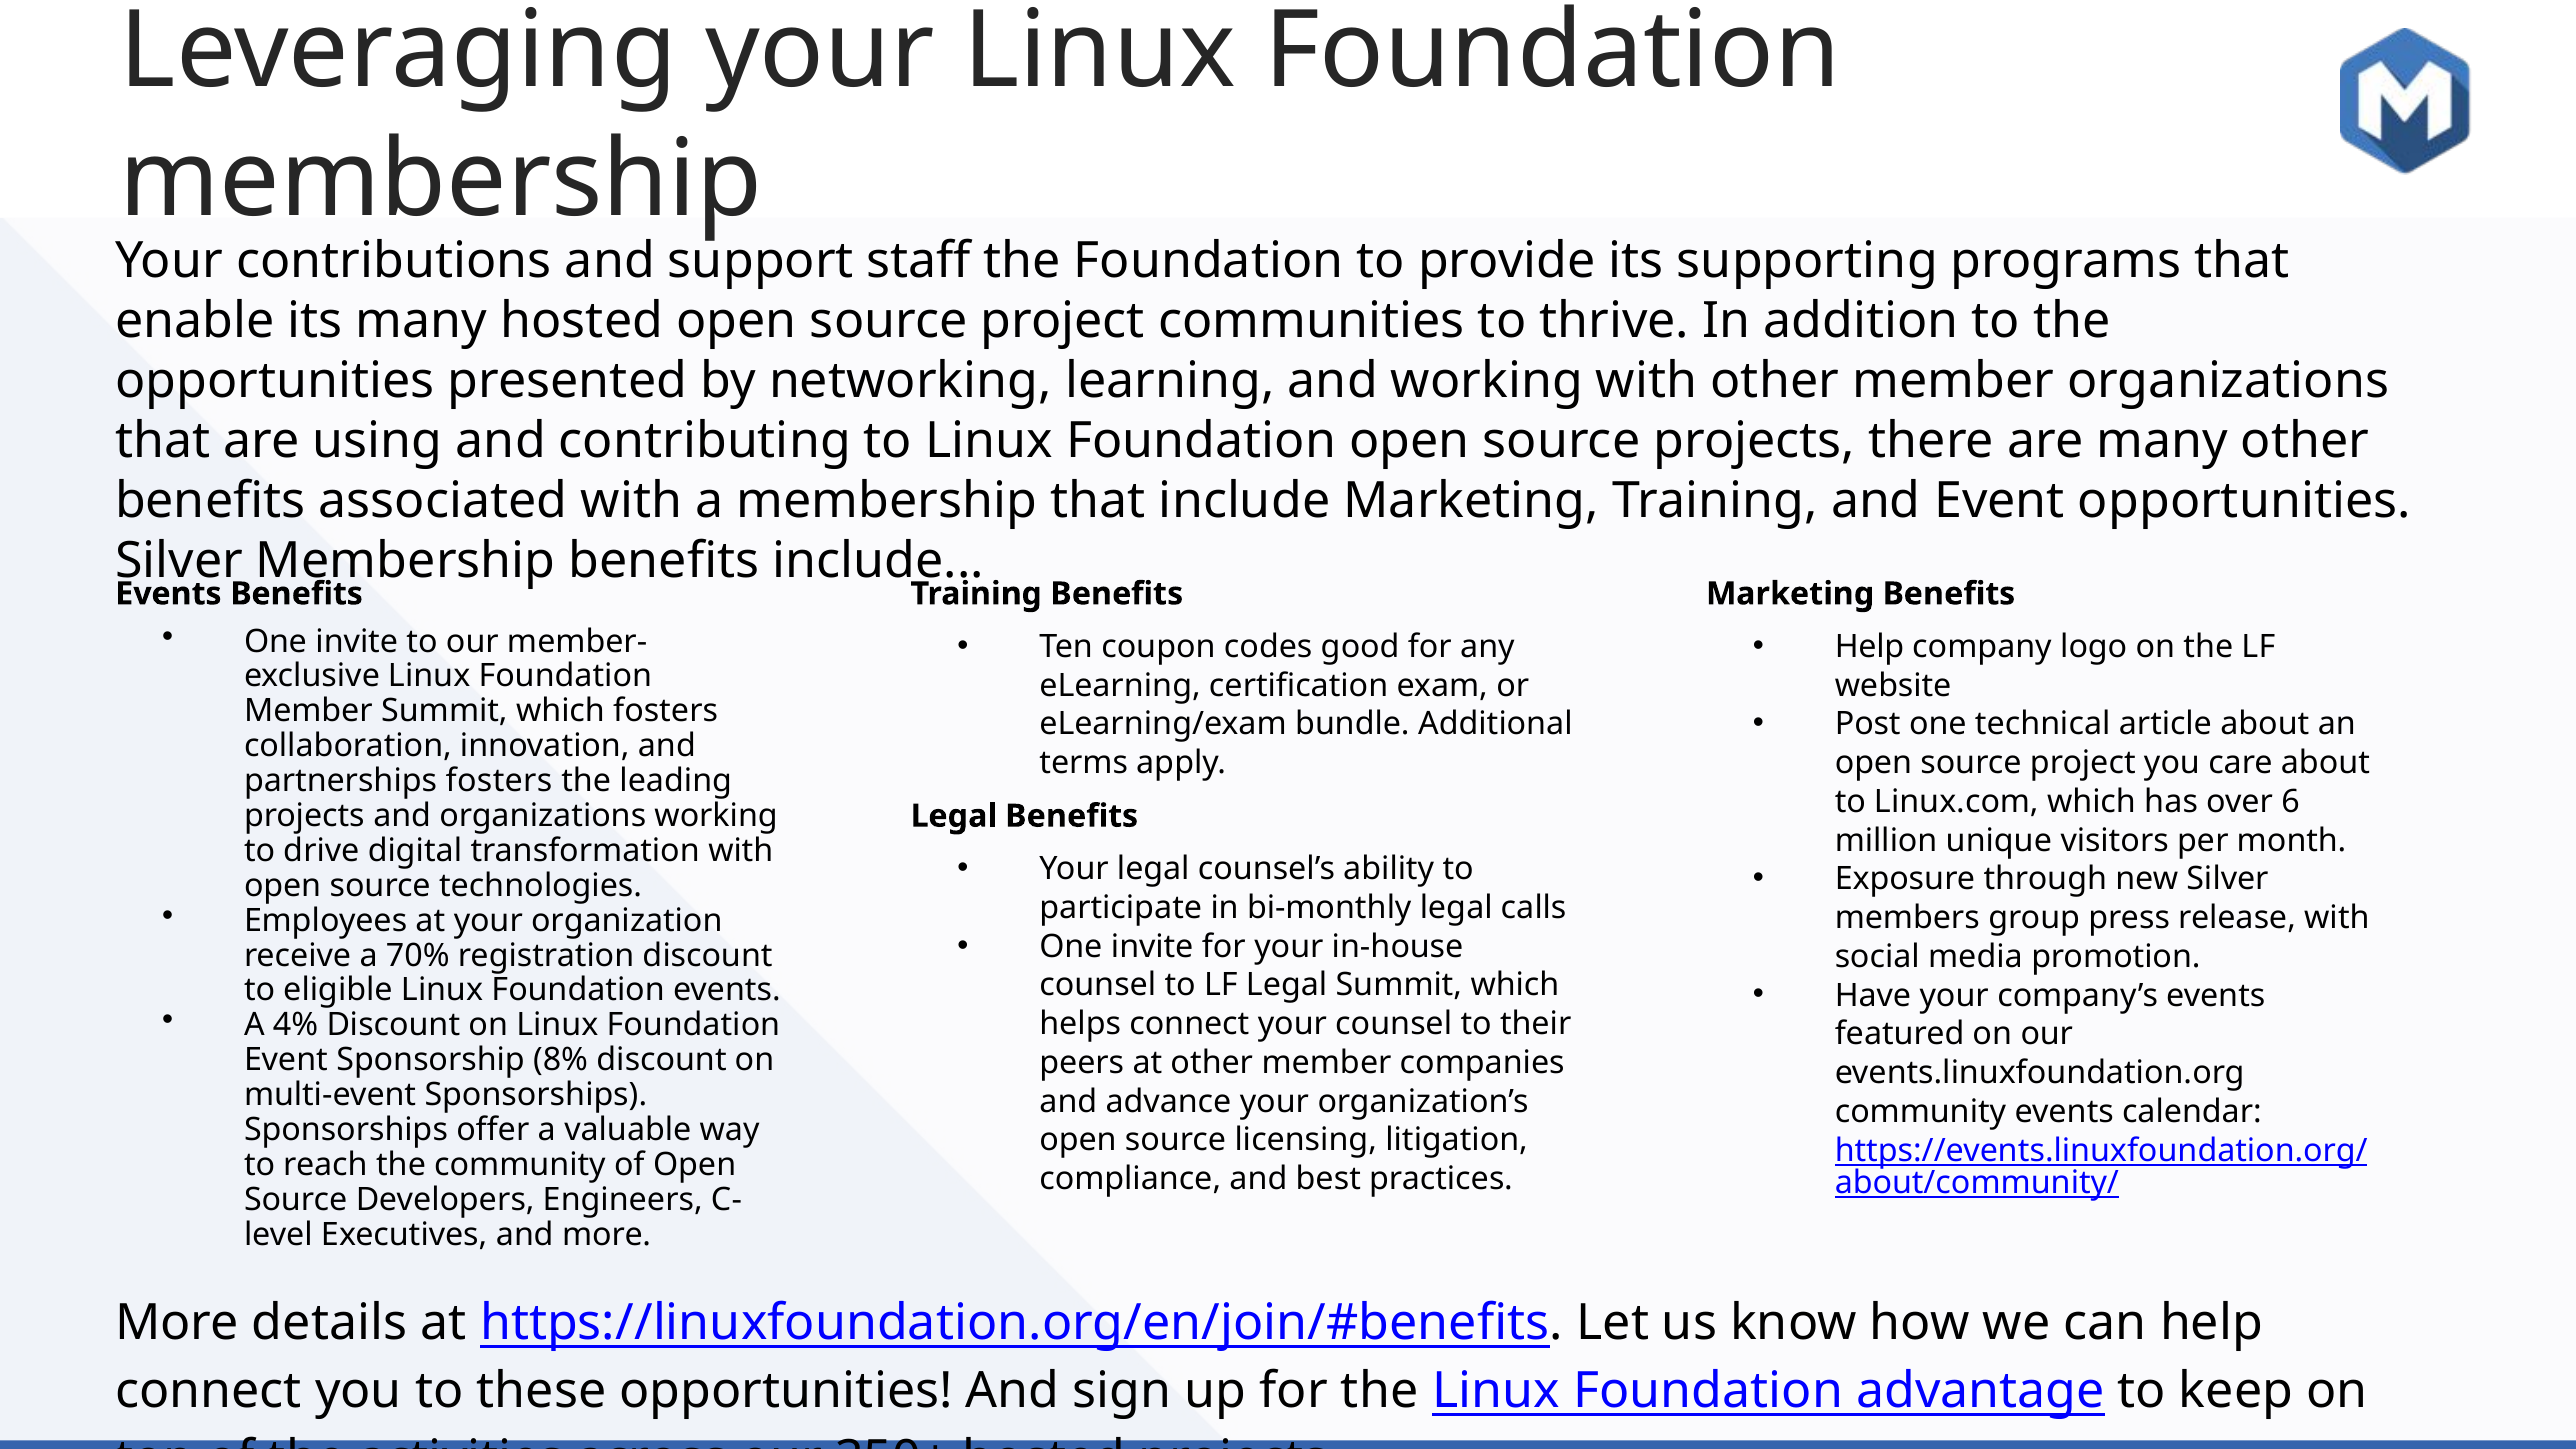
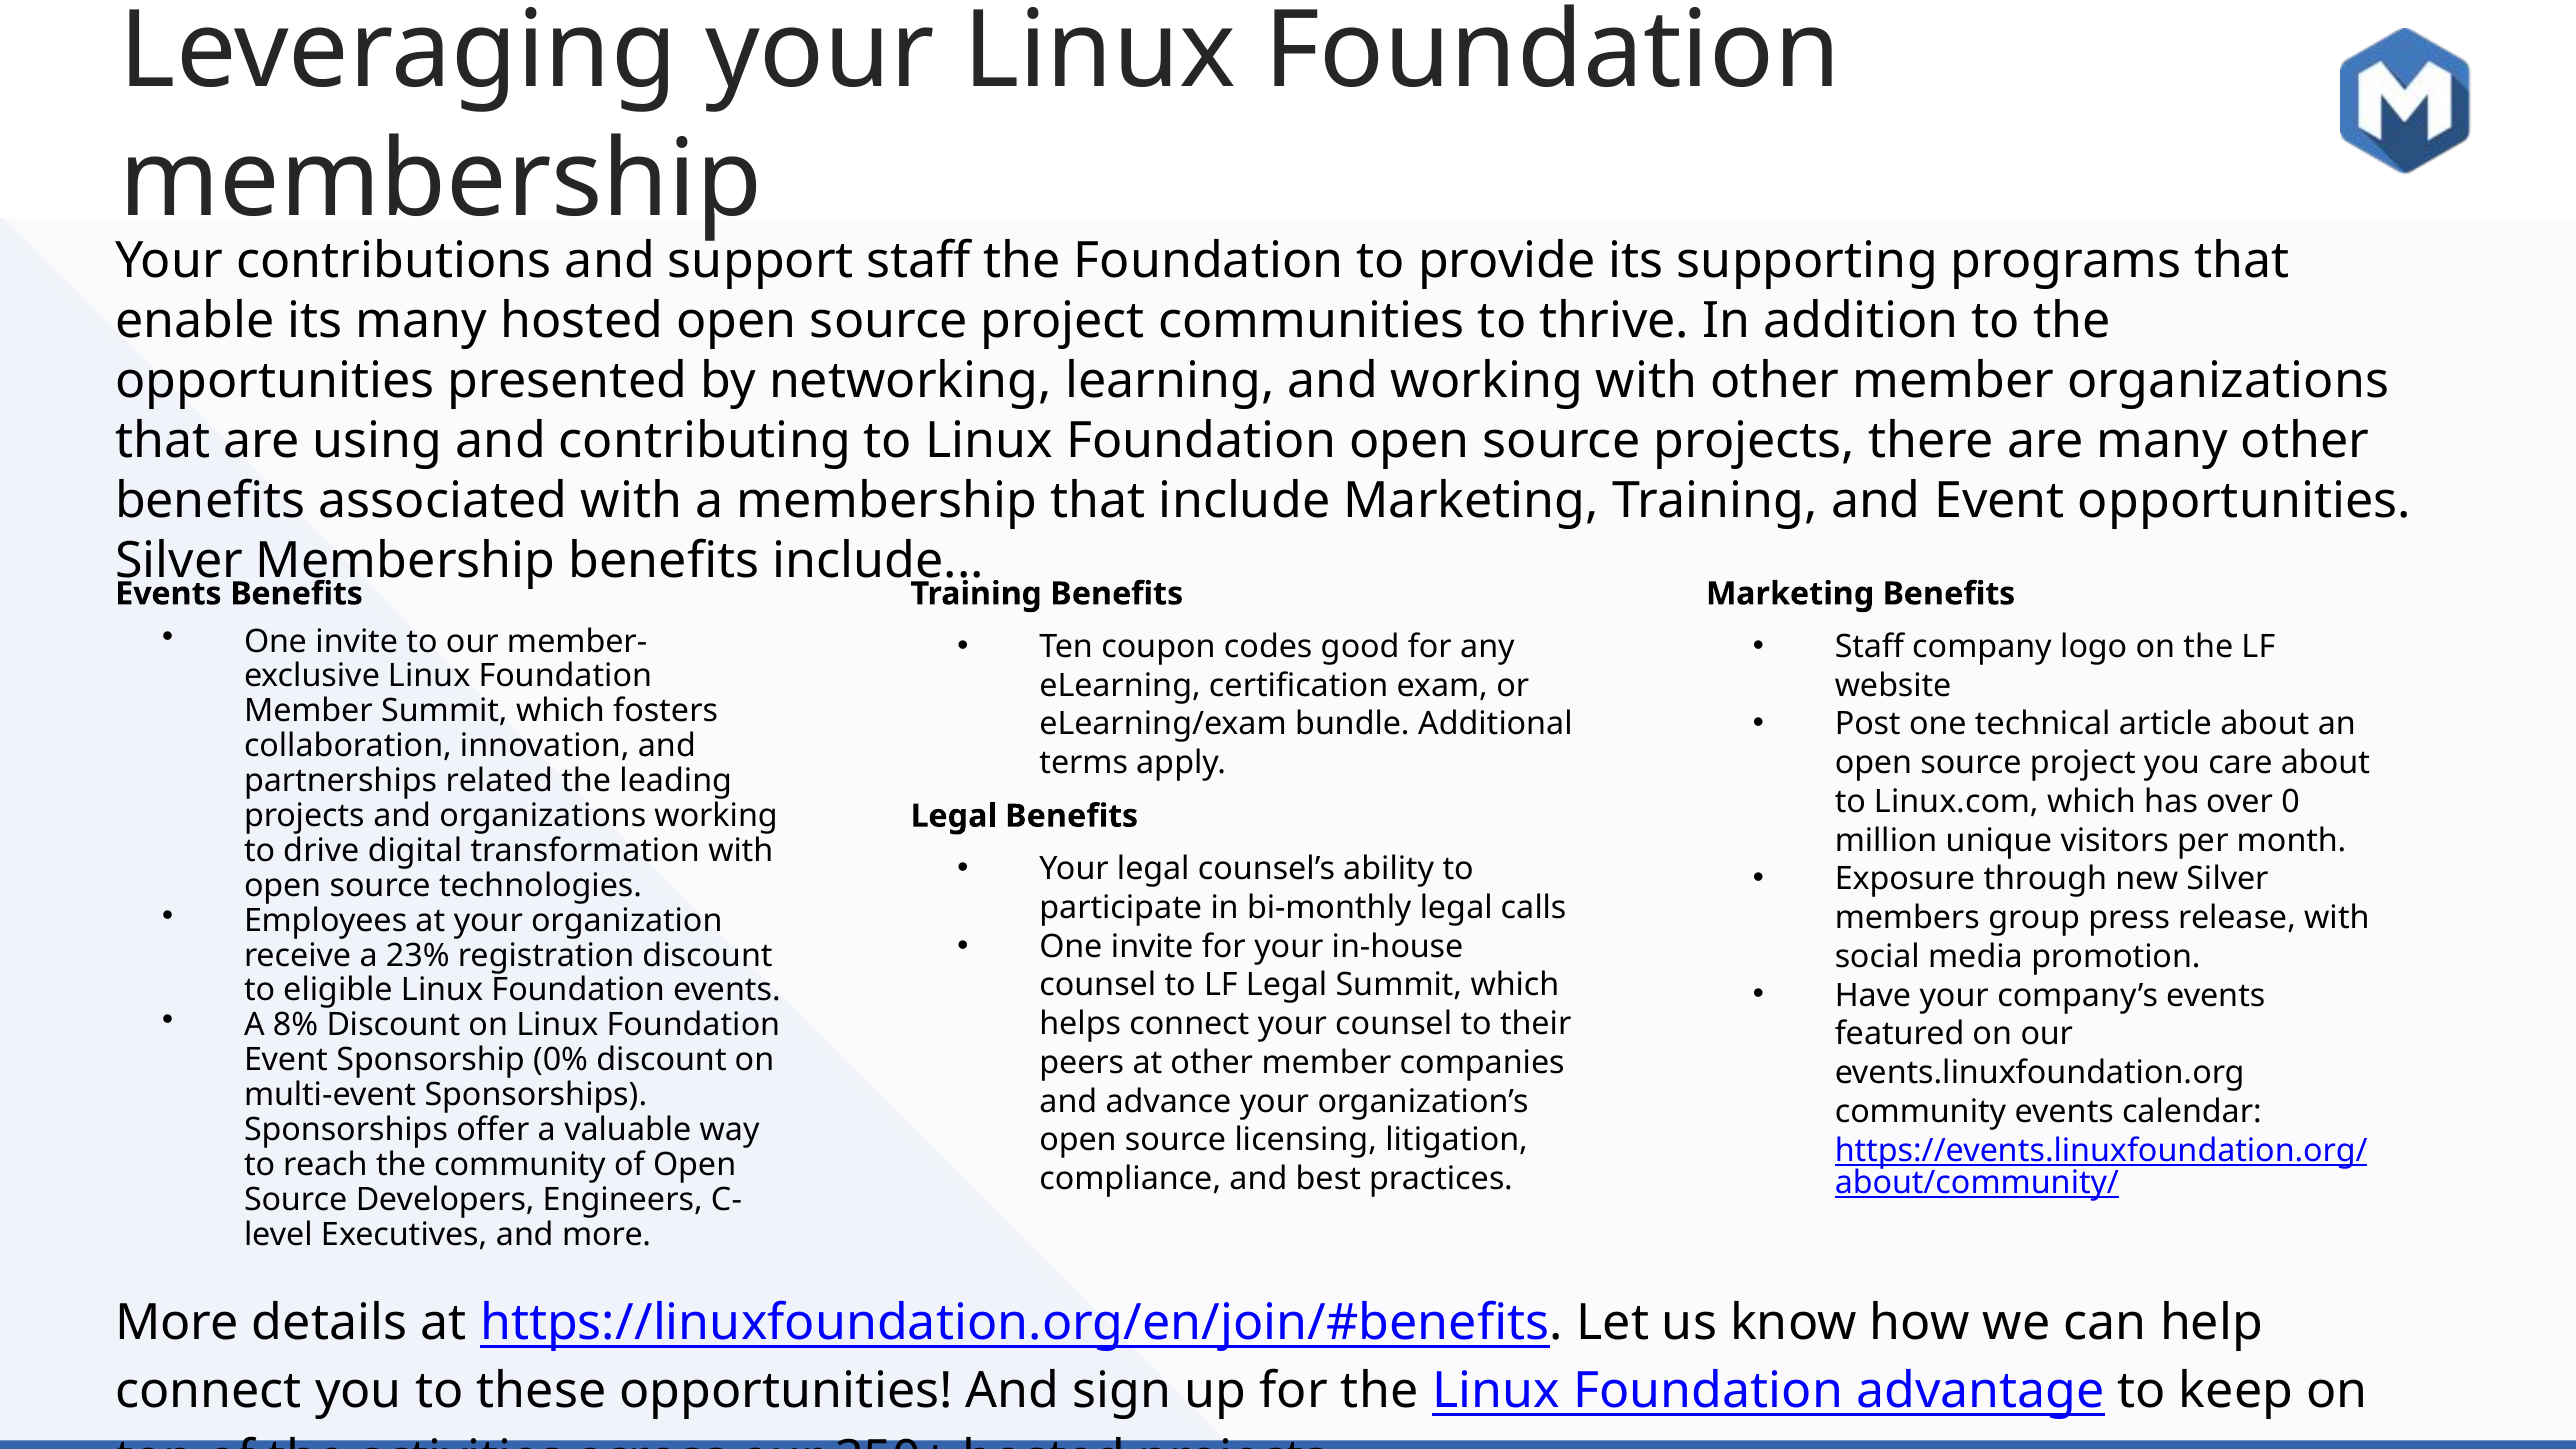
Help: Help -> Staff (1869, 647)
partnerships fosters: fosters -> related (499, 781)
6: 6 -> 0 (2291, 802)
70%: 70% -> 23% (418, 955)
4%: 4% -> 8% (295, 1025)
8%: 8% -> 0% (561, 1060)
